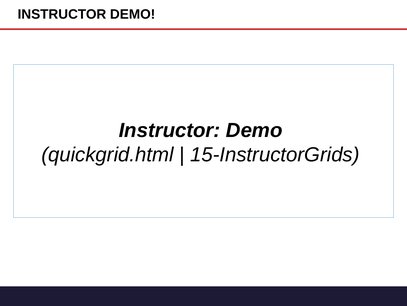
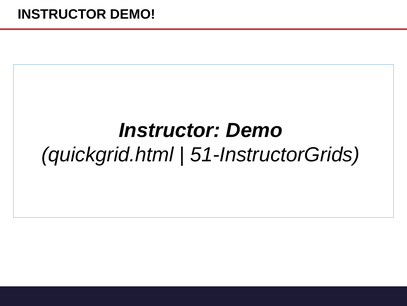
15-InstructorGrids: 15-InstructorGrids -> 51-InstructorGrids (275, 154)
